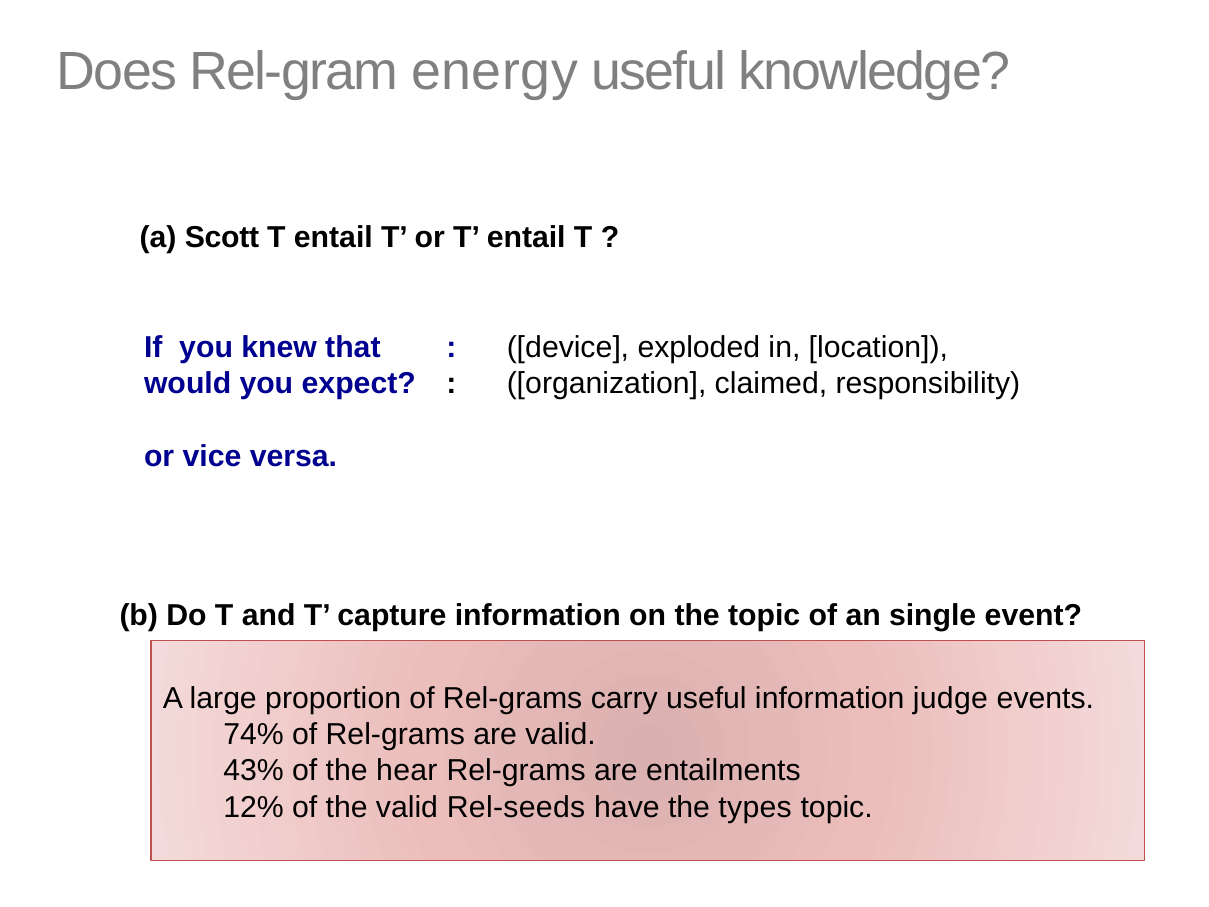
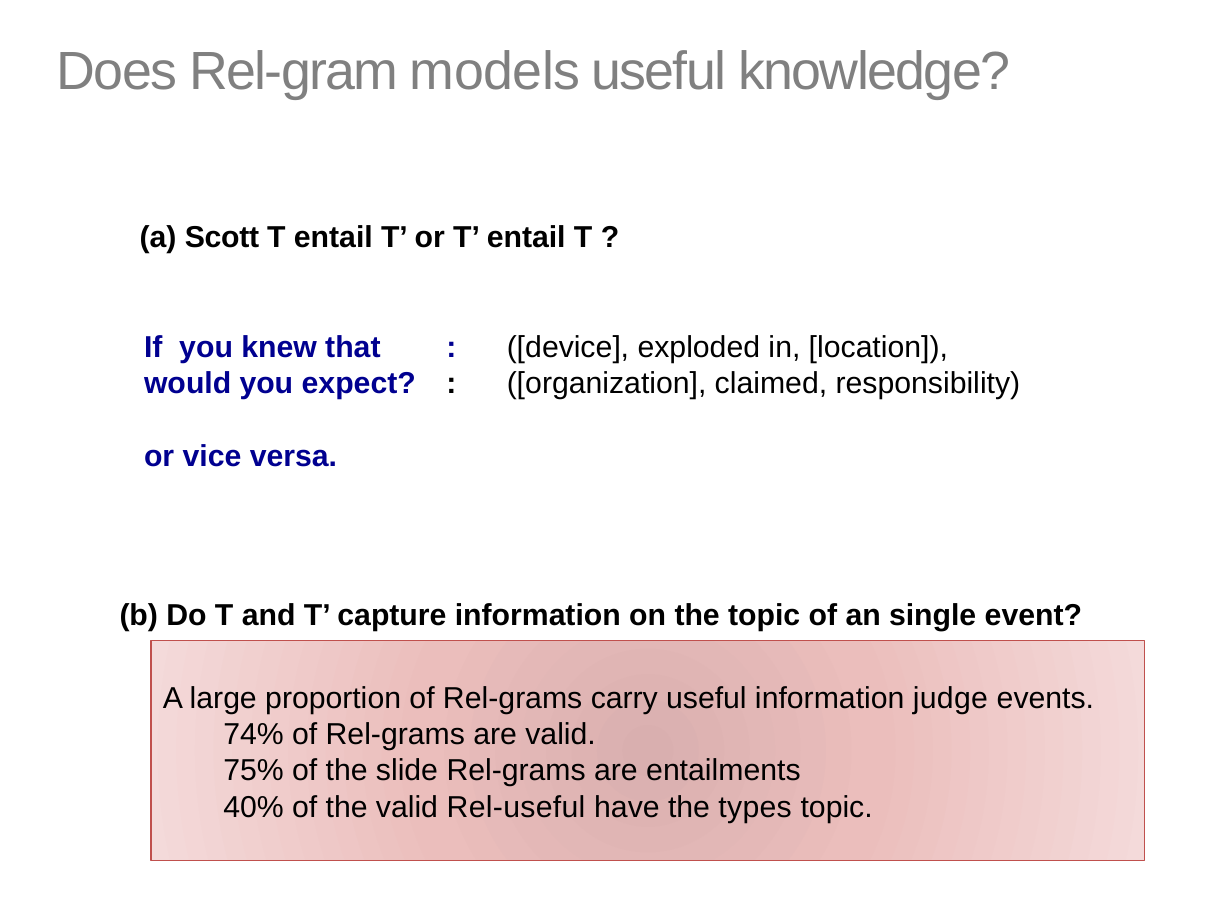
energy: energy -> models (495, 71)
43%: 43% -> 75% (254, 771)
hear: hear -> slide (407, 771)
12%: 12% -> 40% (254, 807)
Rel-seeds: Rel-seeds -> Rel-useful (516, 807)
